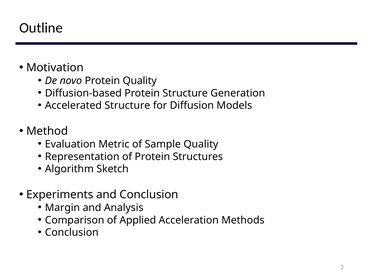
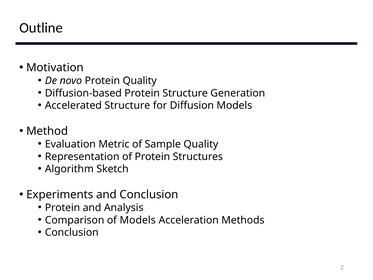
Margin: Margin -> Protein (62, 207)
of Applied: Applied -> Models (138, 220)
